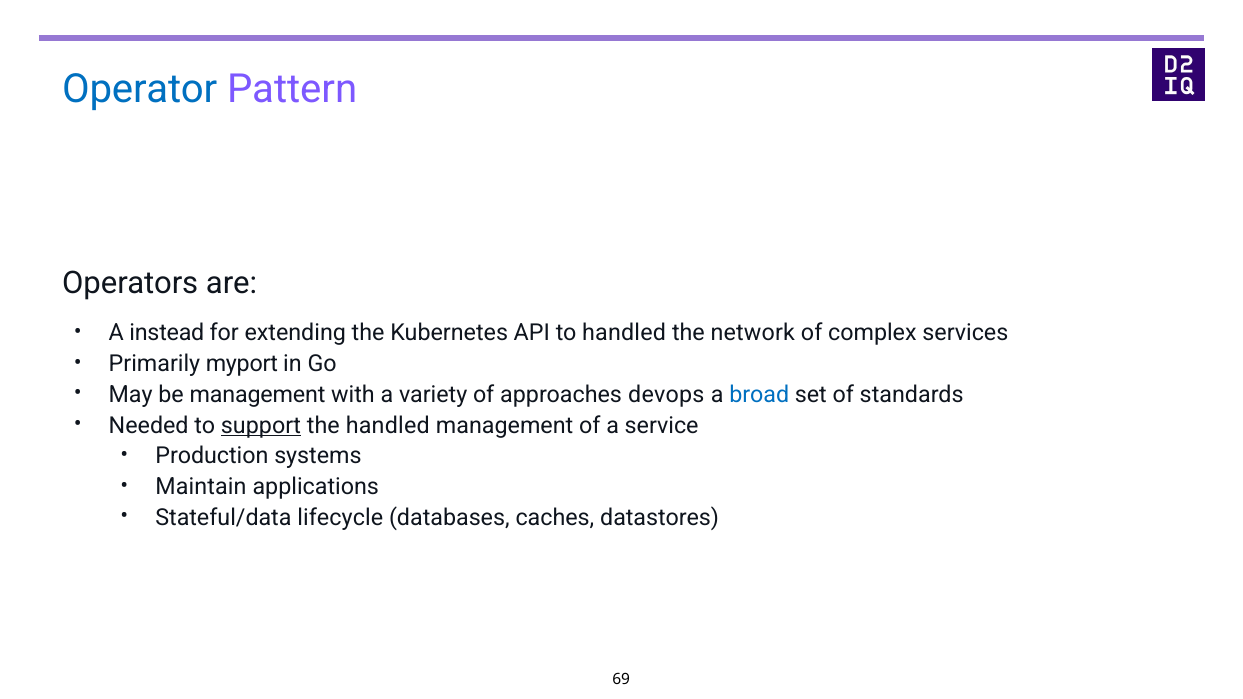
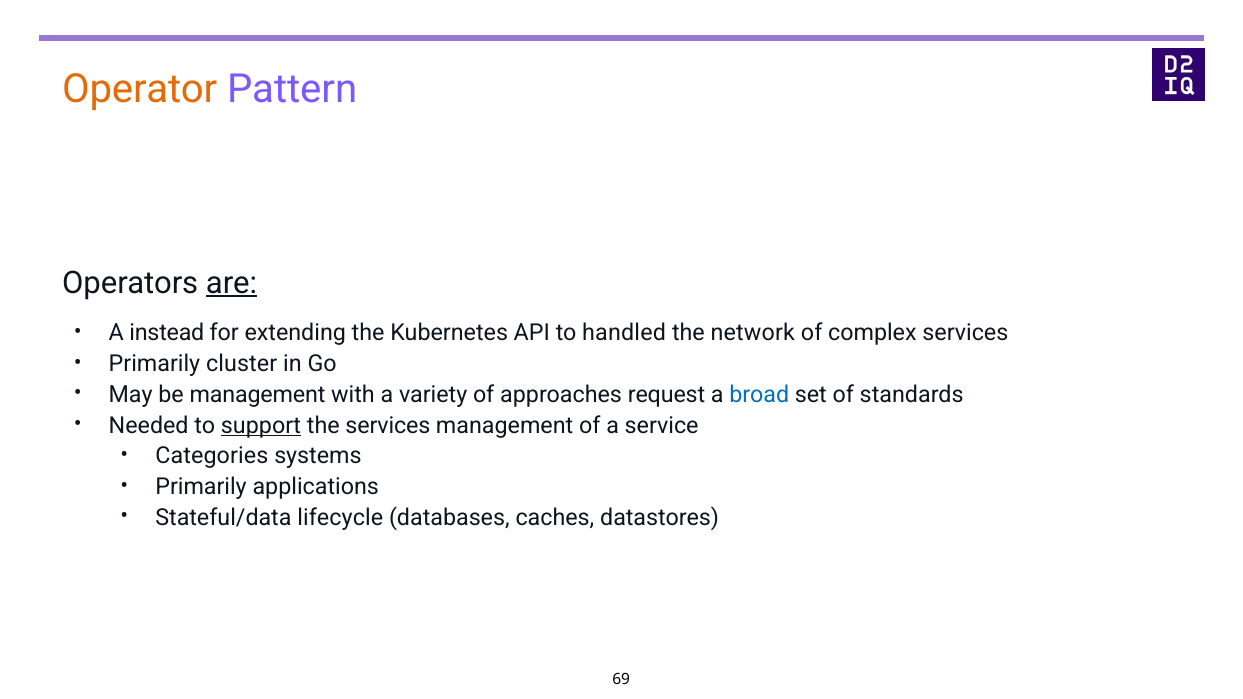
Operator colour: blue -> orange (140, 89)
are underline: none -> present (232, 283)
myport: myport -> cluster (242, 364)
devops: devops -> request (667, 395)
the handled: handled -> services (388, 426)
Production: Production -> Categories (212, 456)
Maintain: Maintain -> Primarily (201, 487)
